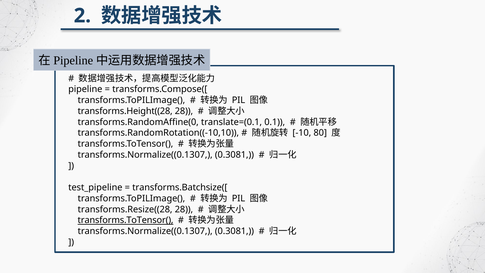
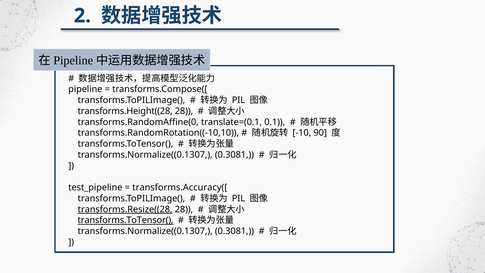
80: 80 -> 90 (320, 133)
transforms.Batchsize([: transforms.Batchsize([ -> transforms.Accuracy([ (180, 187)
transforms.Resize((28 underline: none -> present (125, 209)
